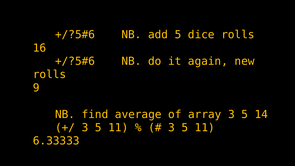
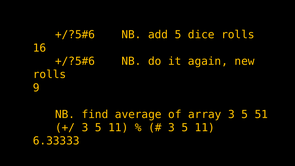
14: 14 -> 51 (261, 114)
